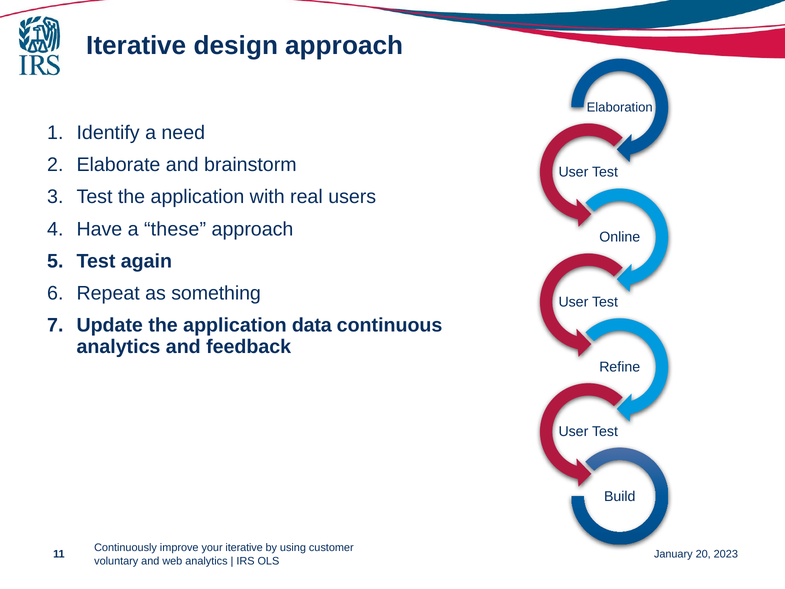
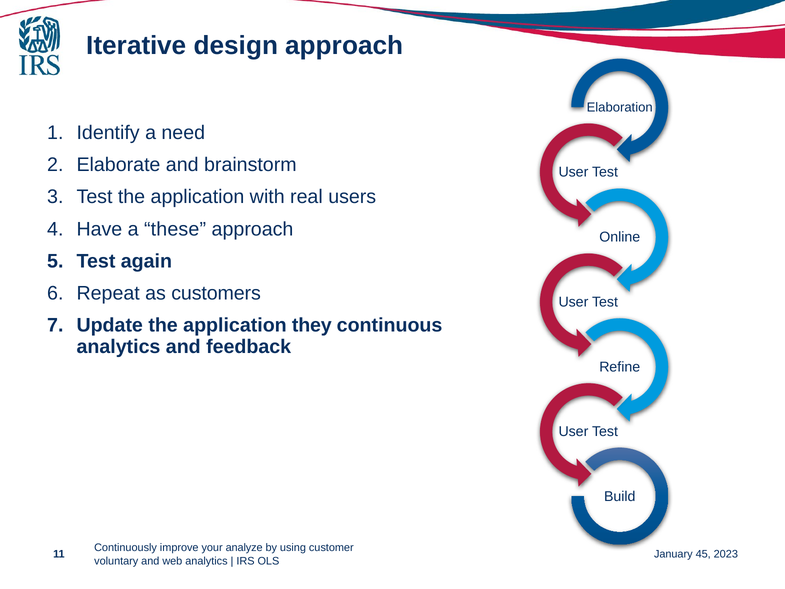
something: something -> customers (216, 293)
data: data -> they (312, 325)
your iterative: iterative -> analyze (244, 548)
20: 20 -> 45 (703, 554)
